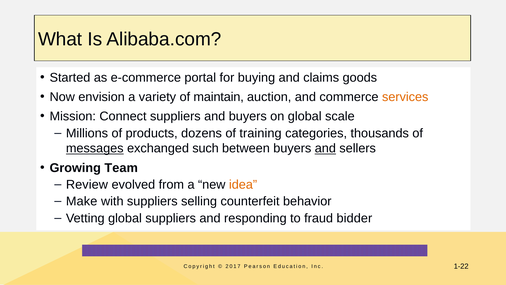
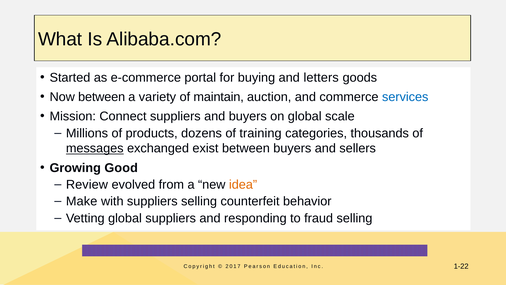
claims: claims -> letters (321, 78)
Now envision: envision -> between (102, 97)
services colour: orange -> blue (405, 97)
such: such -> exist (205, 148)
and underline: present -> none (325, 148)
Team: Team -> Good (121, 168)
fraud bidder: bidder -> selling (354, 218)
